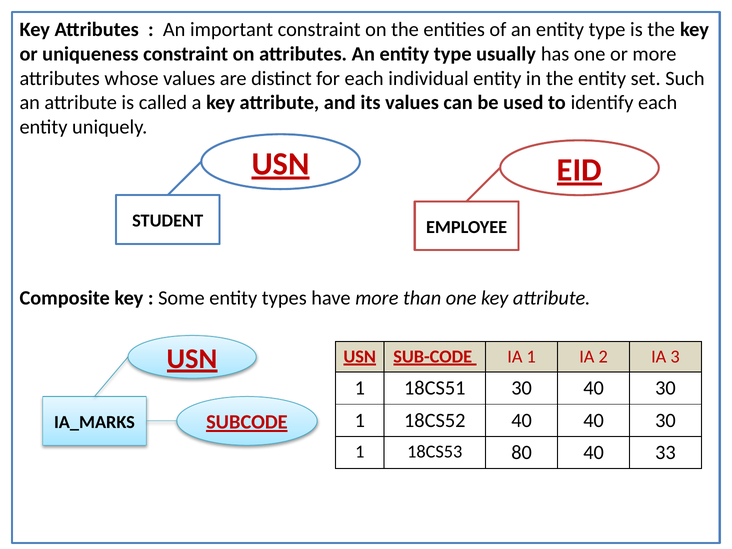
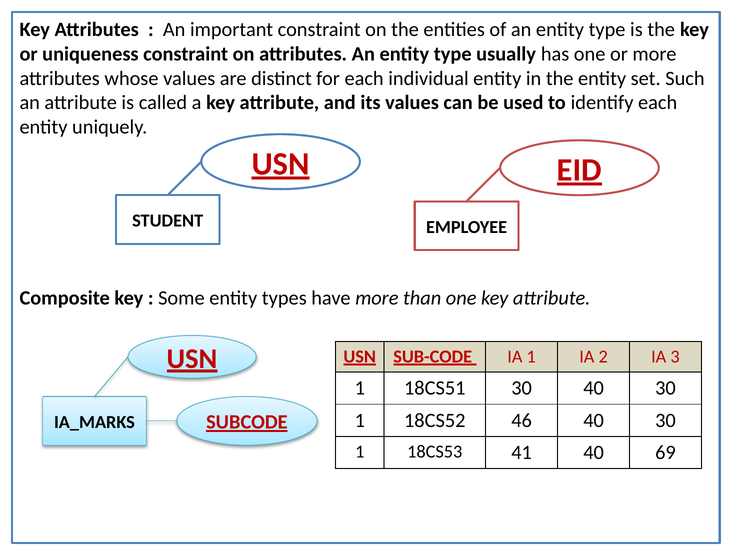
18CS52 40: 40 -> 46 (522, 421)
80: 80 -> 41 (522, 453)
33: 33 -> 69 (665, 453)
